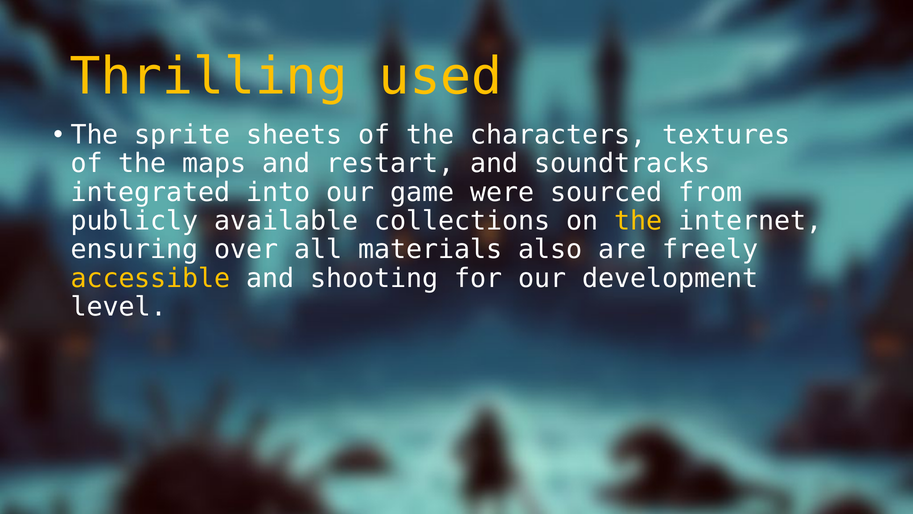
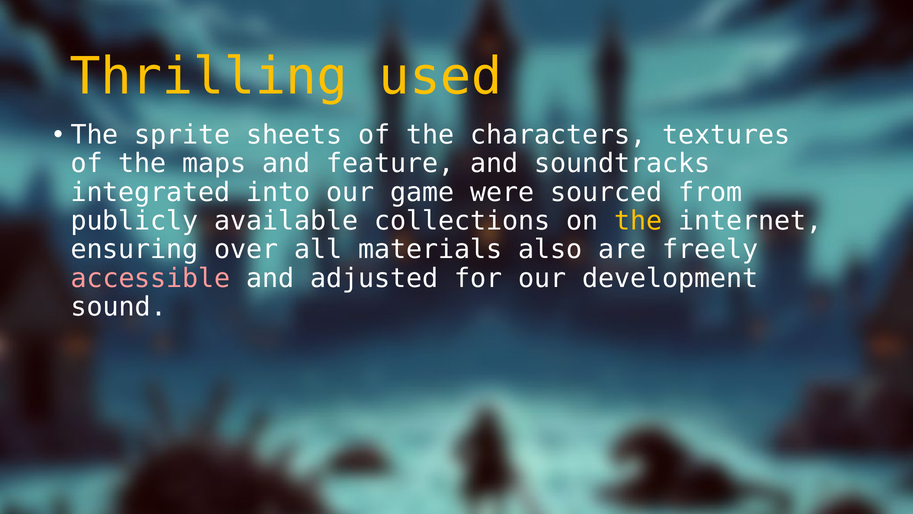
restart: restart -> feature (390, 163)
accessible colour: yellow -> pink (151, 278)
shooting: shooting -> adjusted (374, 278)
level: level -> sound (119, 307)
